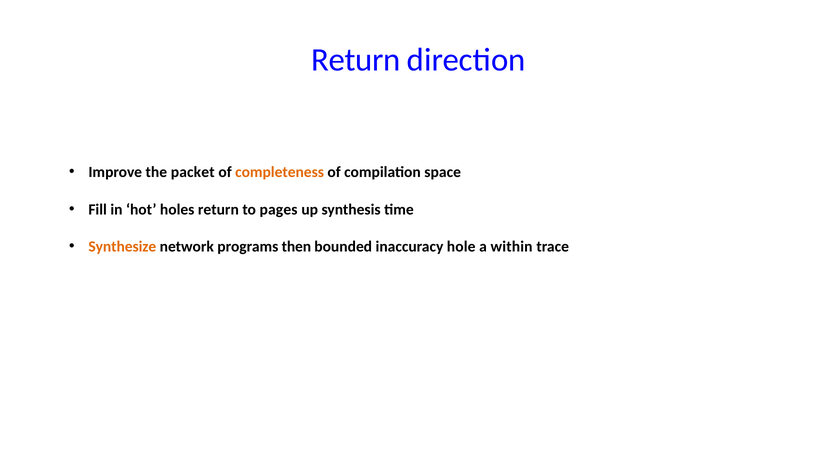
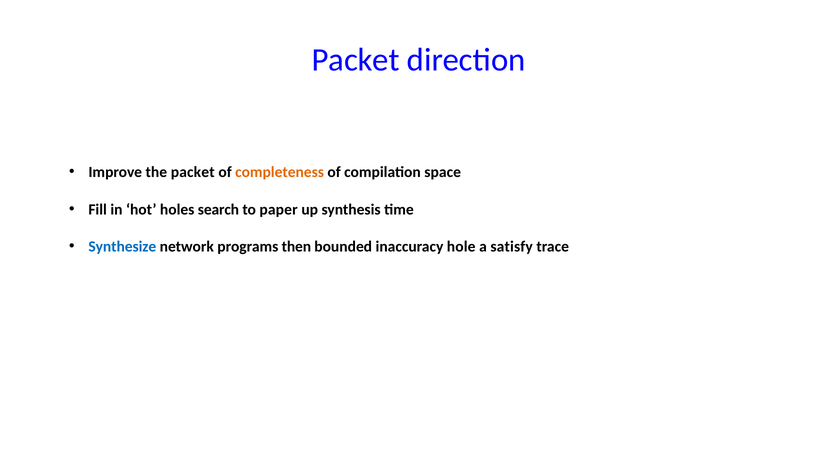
Return: Return -> Packet (356, 60)
holes return: return -> search (218, 209)
pages: pages -> paper (279, 209)
Synthesize colour: orange -> blue (122, 247)
within: within -> satisfy (512, 247)
